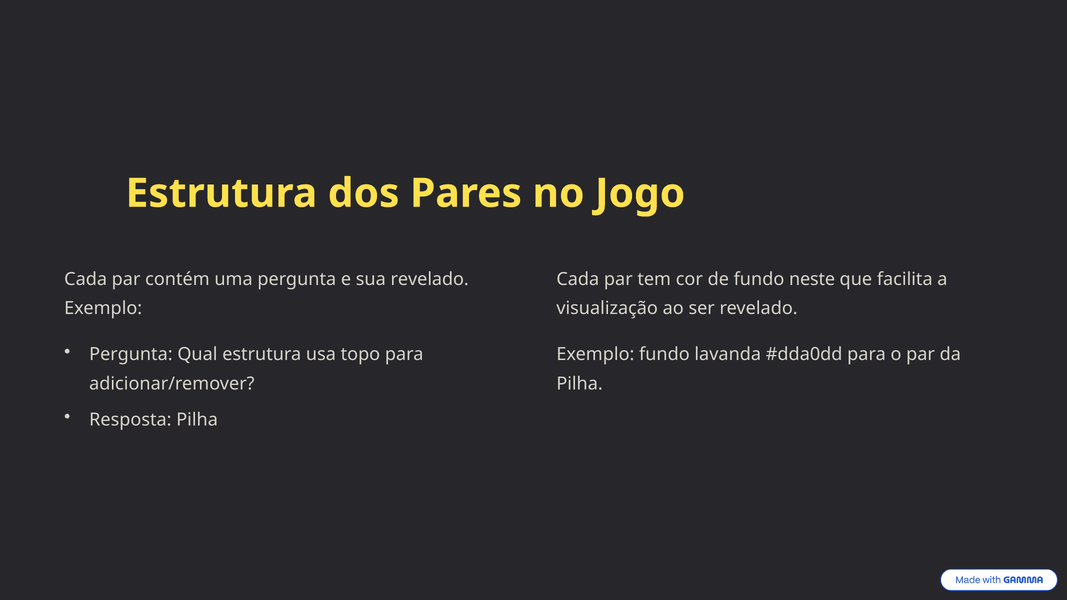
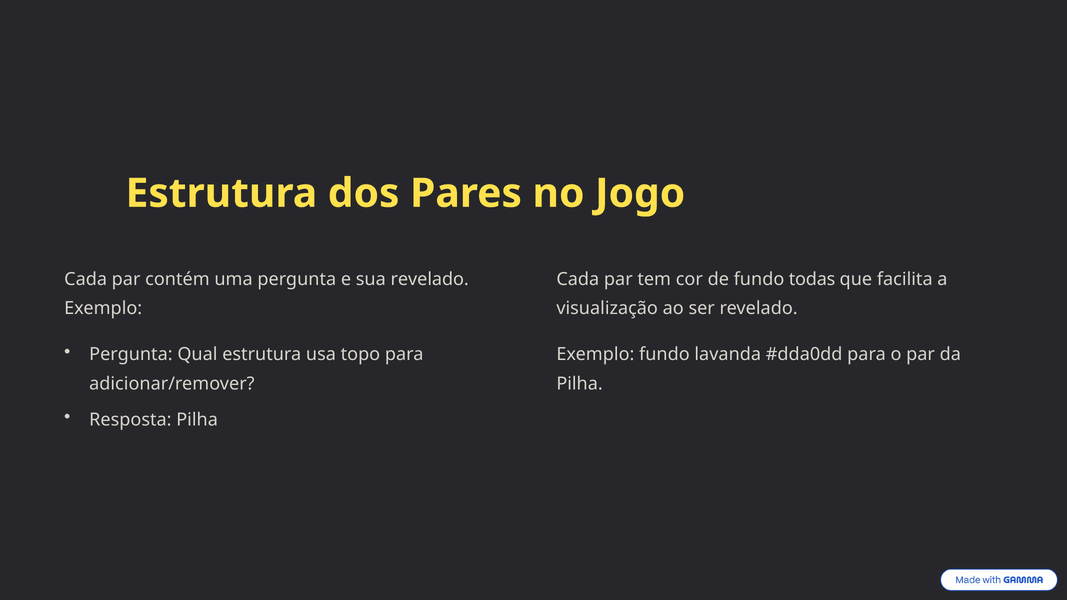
neste: neste -> todas (812, 279)
